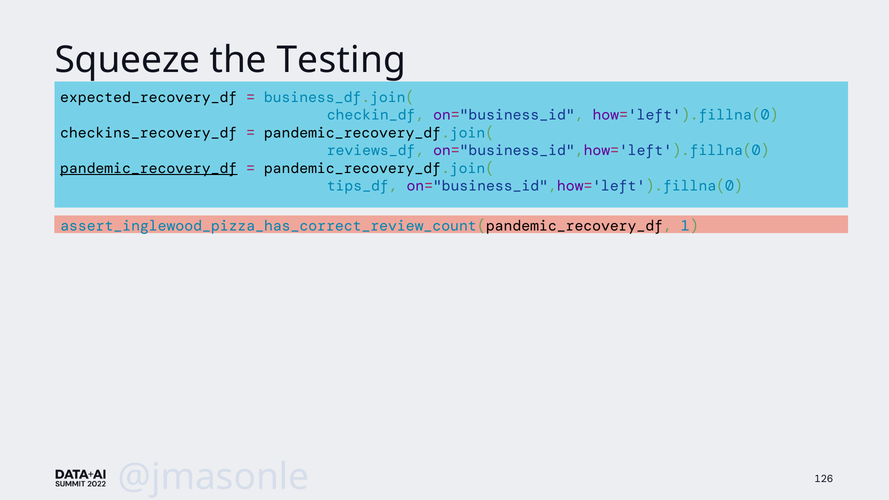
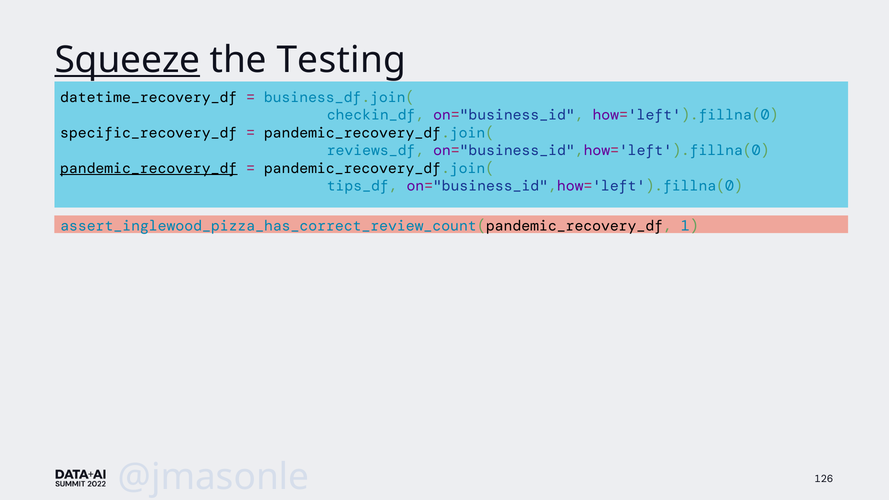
Squeeze underline: none -> present (127, 60)
expected_recovery_df: expected_recovery_df -> datetime_recovery_df (149, 97)
checkins_recovery_df: checkins_recovery_df -> specific_recovery_df (149, 133)
